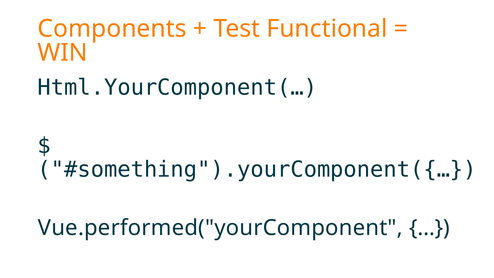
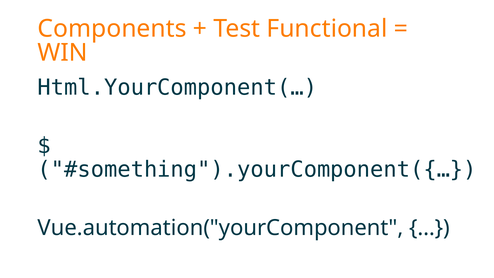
Vue.performed("yourComponent: Vue.performed("yourComponent -> Vue.automation("yourComponent (221, 228)
